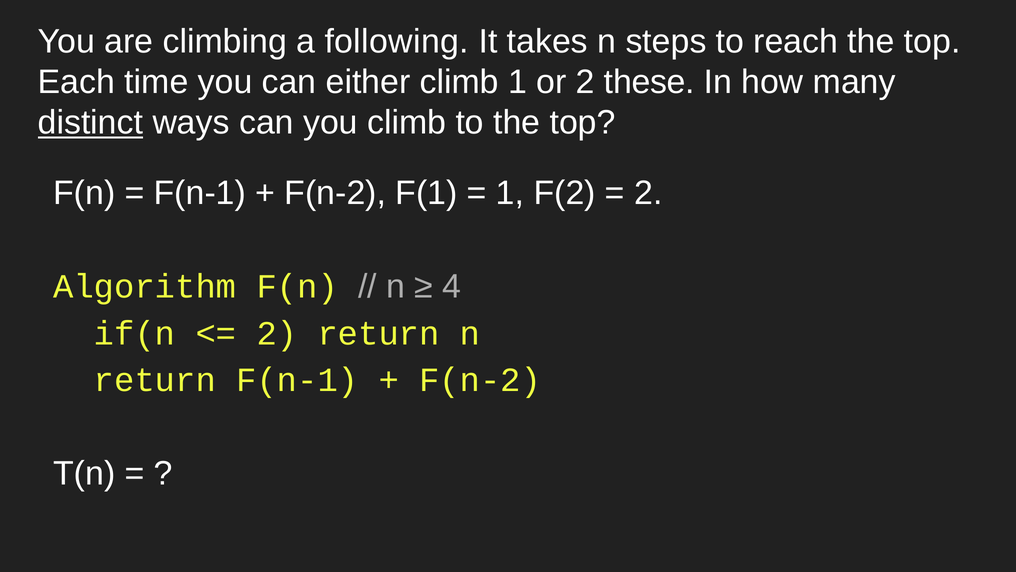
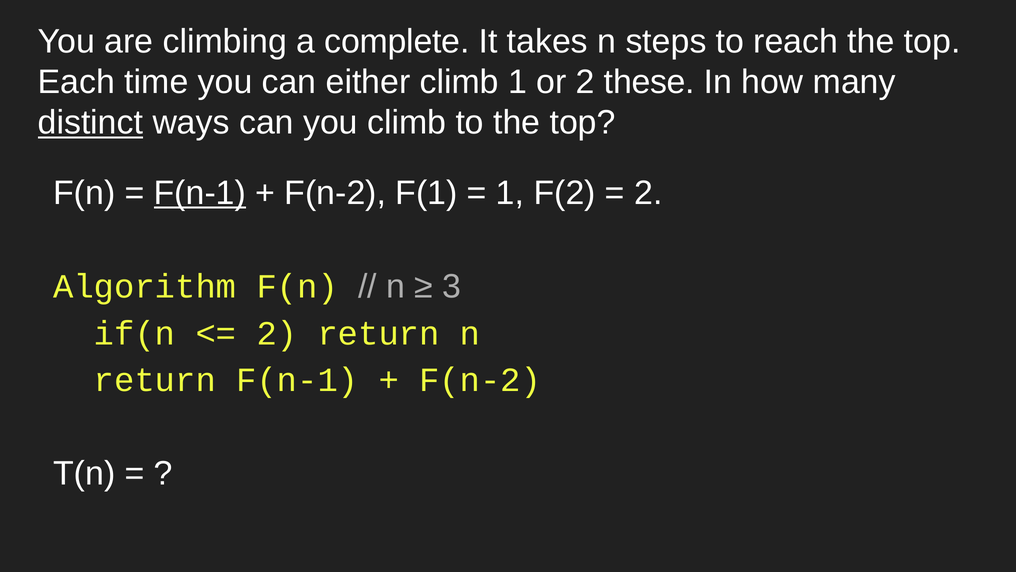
following: following -> complete (397, 41)
F(n-1 underline: none -> present (200, 193)
4: 4 -> 3 (452, 286)
